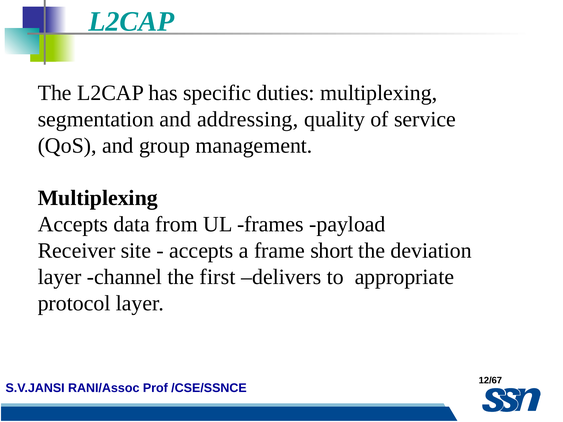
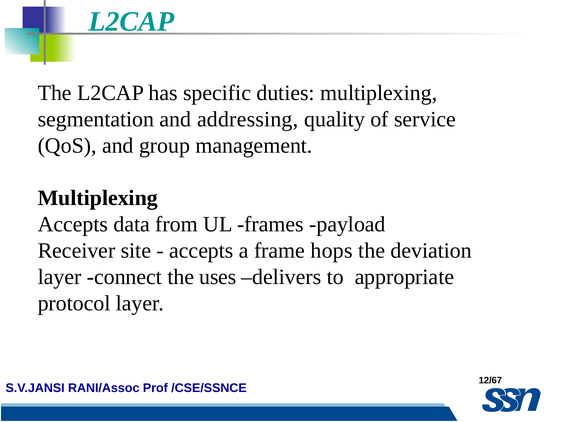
short: short -> hops (332, 251)
channel: channel -> connect (124, 277)
first: first -> uses (218, 277)
